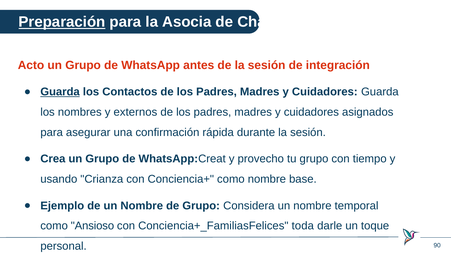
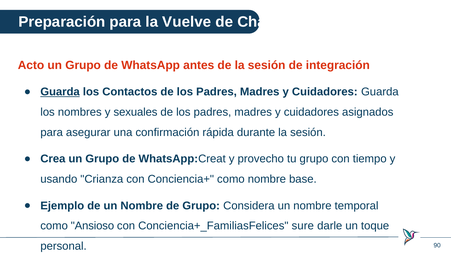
Preparación underline: present -> none (62, 22)
Asocia: Asocia -> Vuelve (187, 22)
externos: externos -> sexuales (135, 112)
toda: toda -> sure (303, 227)
